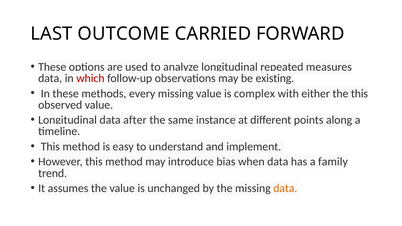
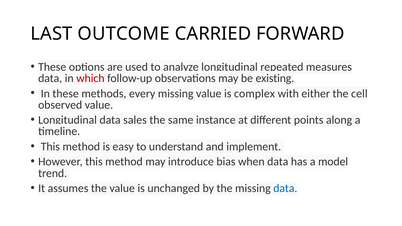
the this: this -> cell (359, 94)
after: after -> sales (135, 120)
family: family -> model (333, 162)
data colour: orange -> blue (285, 188)
